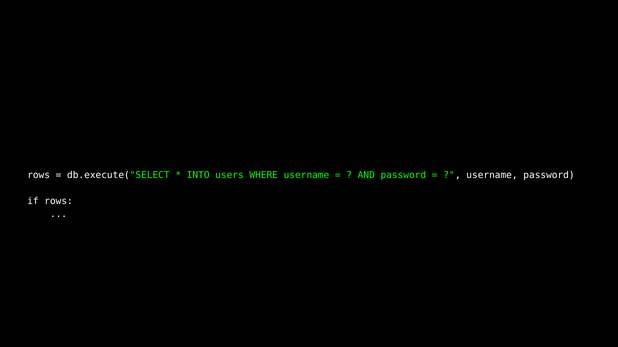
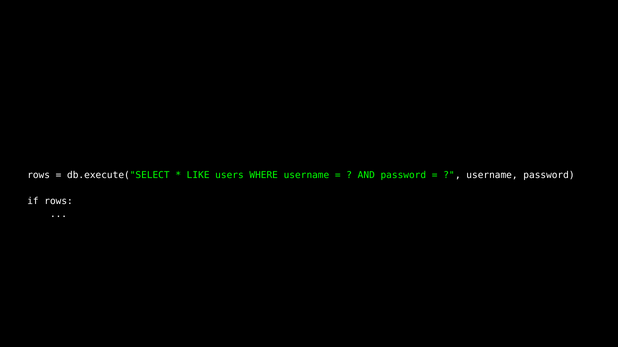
INTO: INTO -> LIKE (198, 175)
